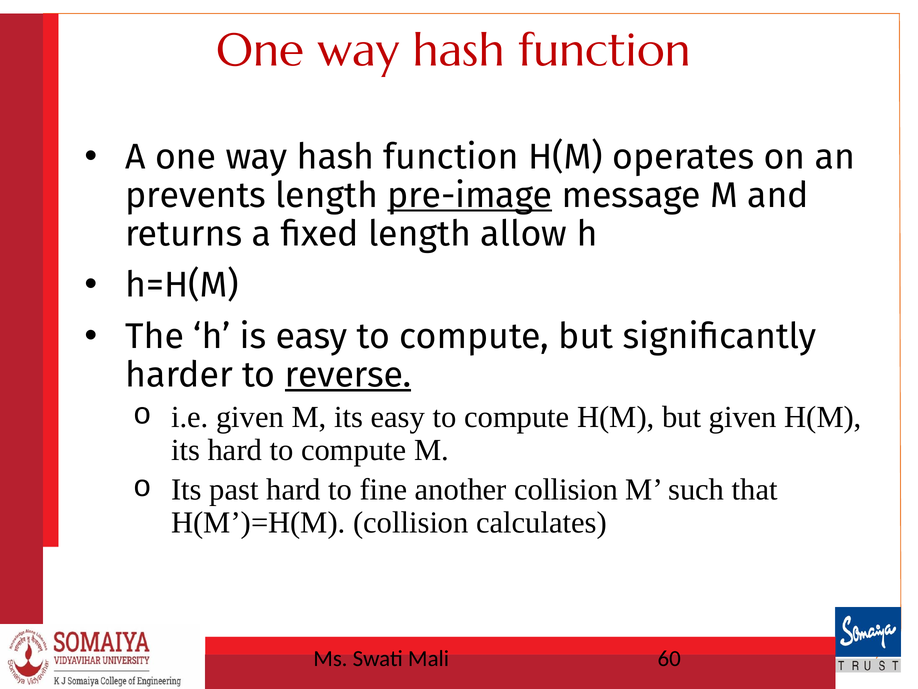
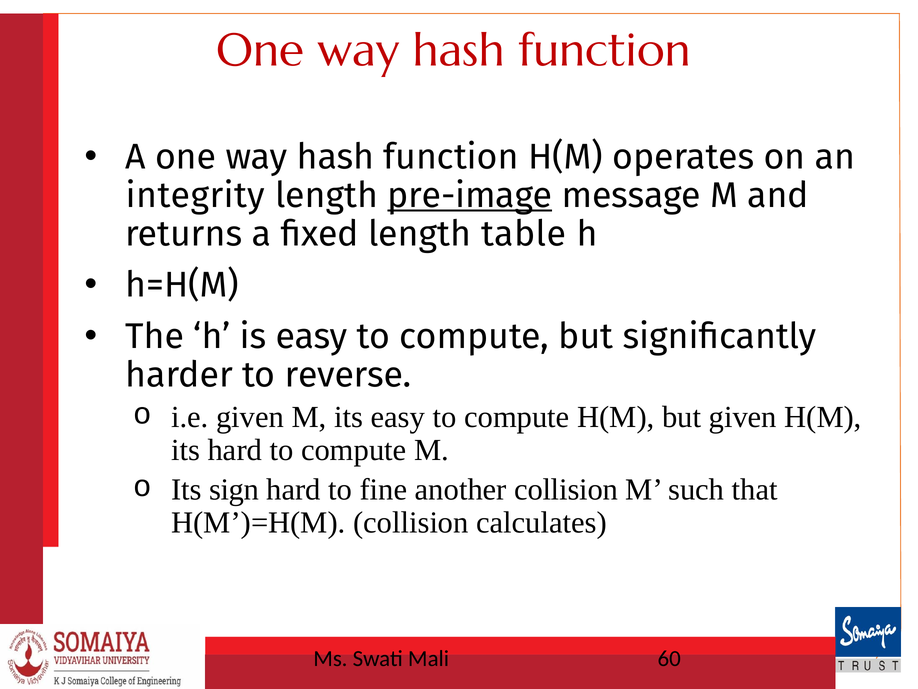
prevents: prevents -> integrity (195, 195)
allow: allow -> table (524, 234)
reverse underline: present -> none (348, 375)
past: past -> sign (234, 489)
